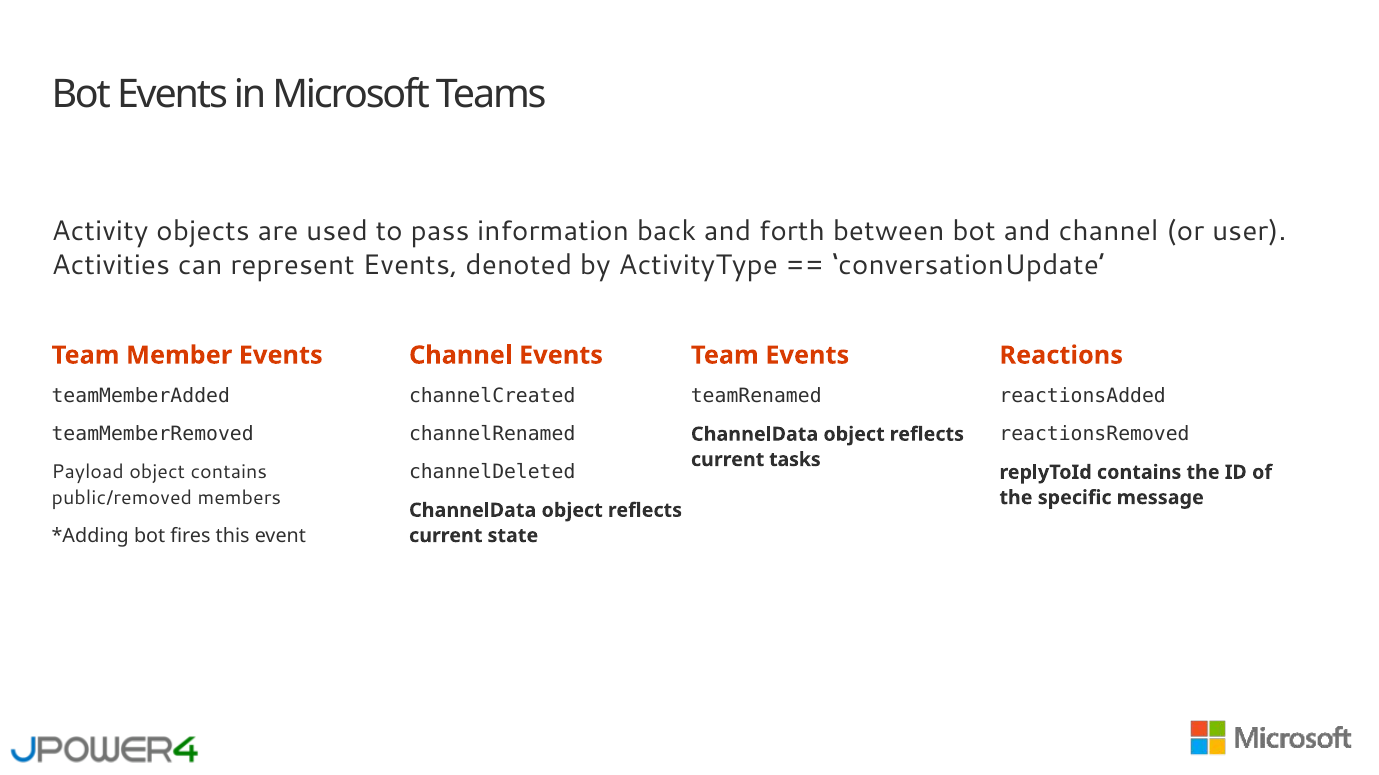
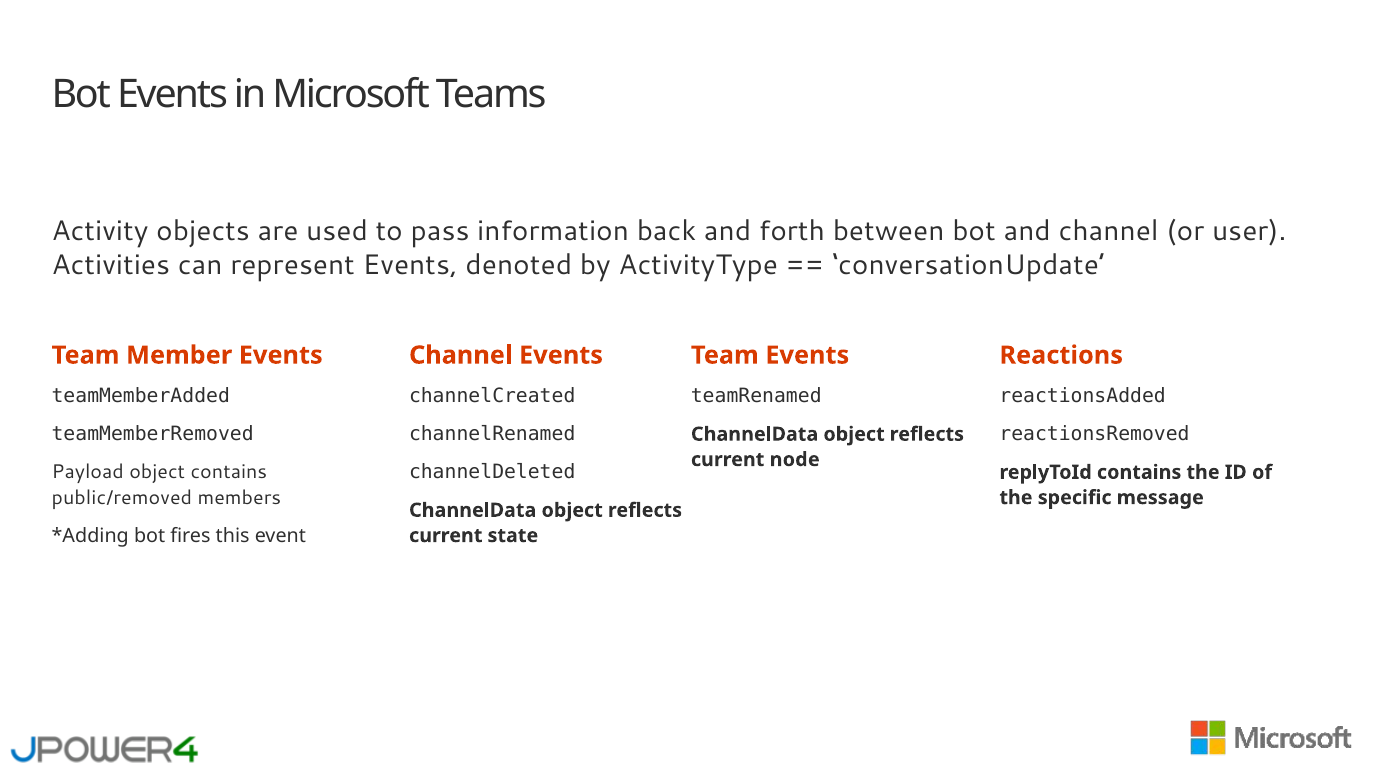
tasks: tasks -> node (795, 460)
